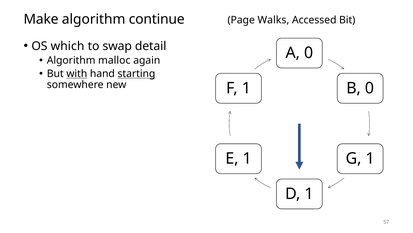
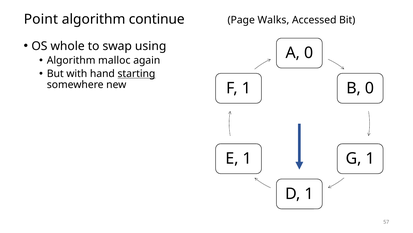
Make: Make -> Point (41, 19)
which: which -> whole (68, 46)
detail: detail -> using (151, 46)
with underline: present -> none (77, 73)
